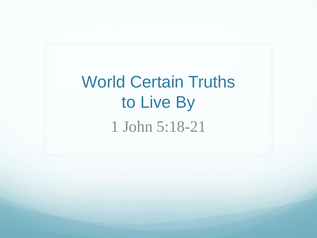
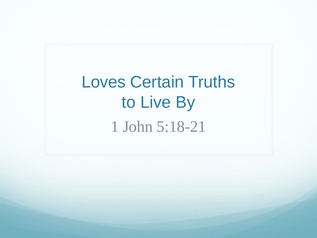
World: World -> Loves (104, 82)
